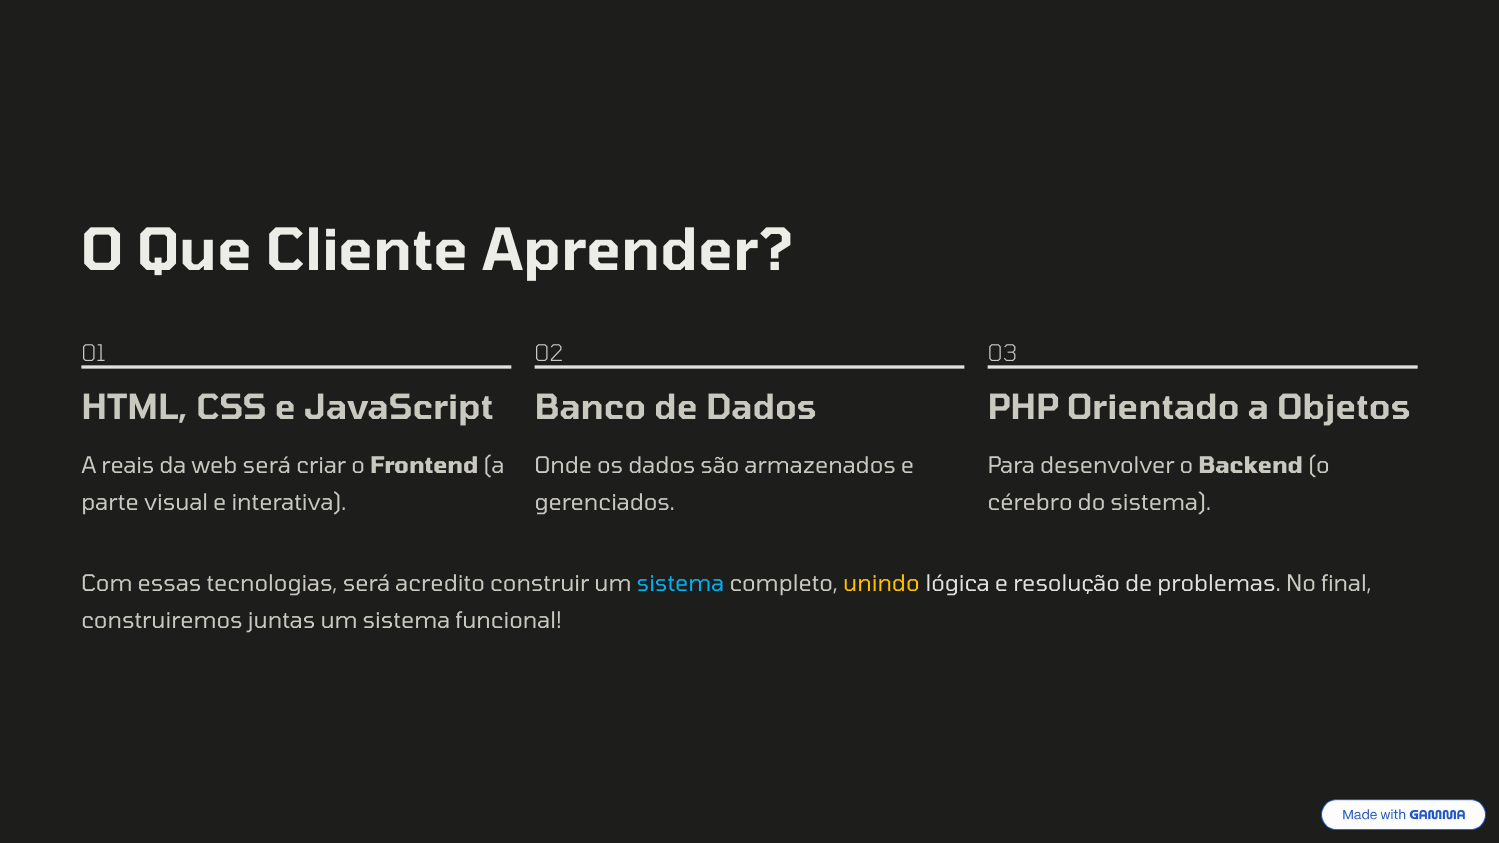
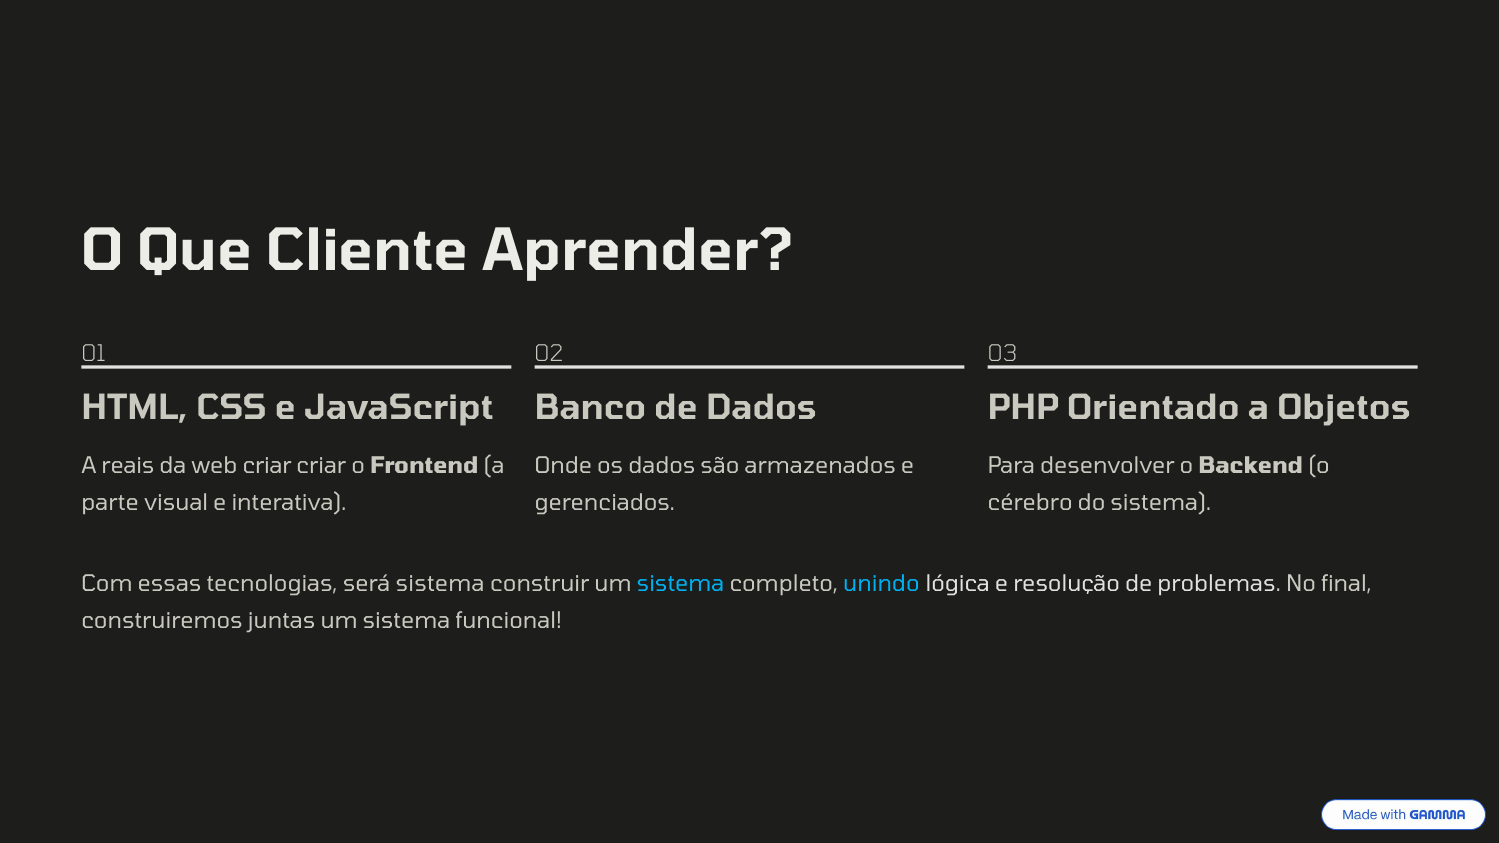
web será: será -> criar (267, 466)
será acredito: acredito -> sistema (440, 584)
unindo colour: yellow -> light blue (881, 584)
